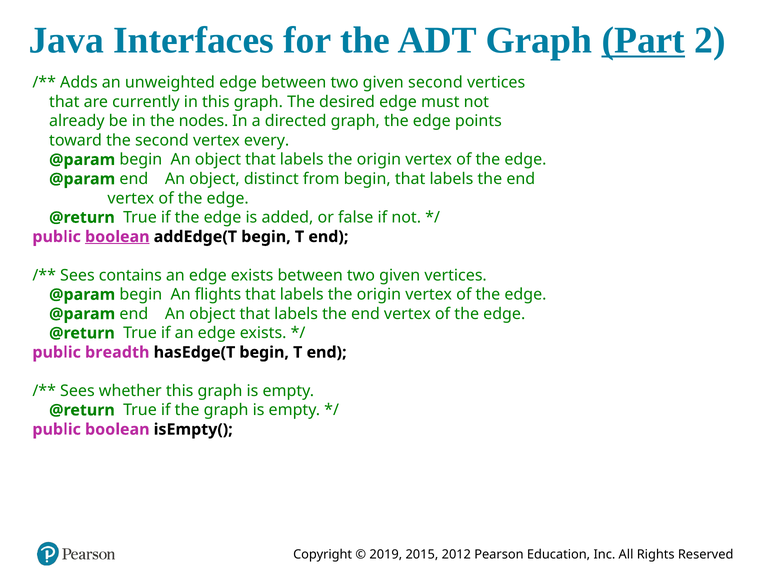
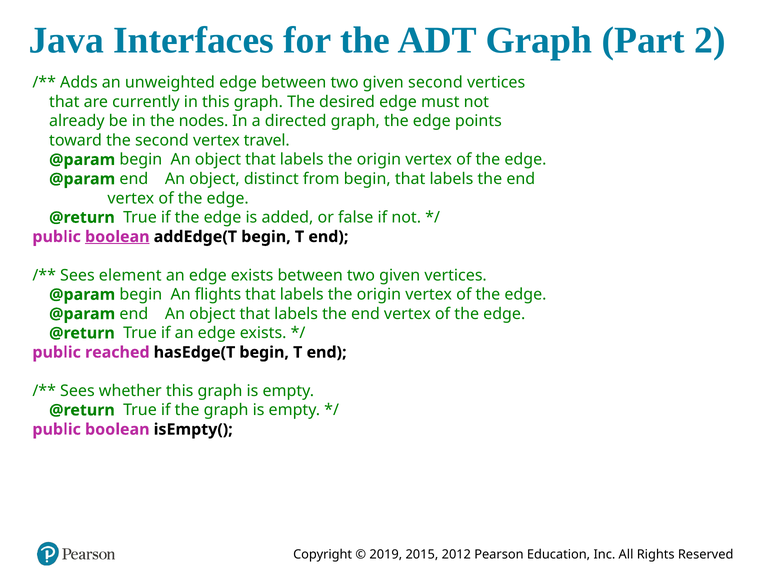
Part underline: present -> none (643, 40)
every: every -> travel (267, 140)
contains: contains -> element (130, 275)
breadth: breadth -> reached (117, 352)
